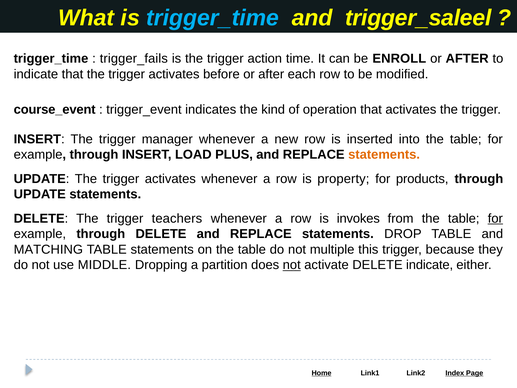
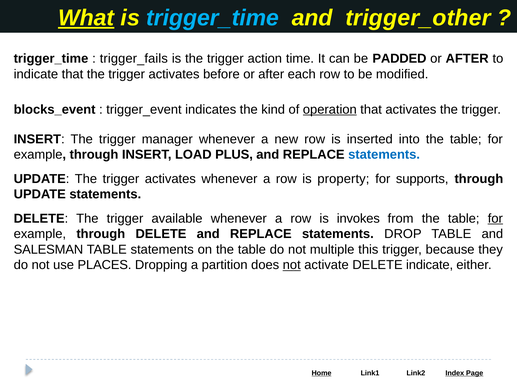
What underline: none -> present (86, 18)
trigger_saleel: trigger_saleel -> trigger_other (418, 18)
ENROLL: ENROLL -> PADDED (399, 59)
course_event: course_event -> blocks_event (55, 109)
operation underline: none -> present (330, 109)
statements colour: orange -> blue (384, 155)
products: products -> supports (422, 179)
teachers: teachers -> available (177, 218)
MATCHING: MATCHING -> SALESMAN (48, 249)
MIDDLE: MIDDLE -> PLACES (105, 265)
